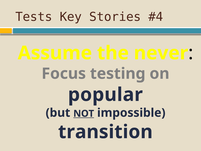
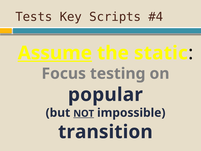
Stories: Stories -> Scripts (115, 17)
Assume underline: none -> present (55, 53)
never: never -> static (161, 53)
